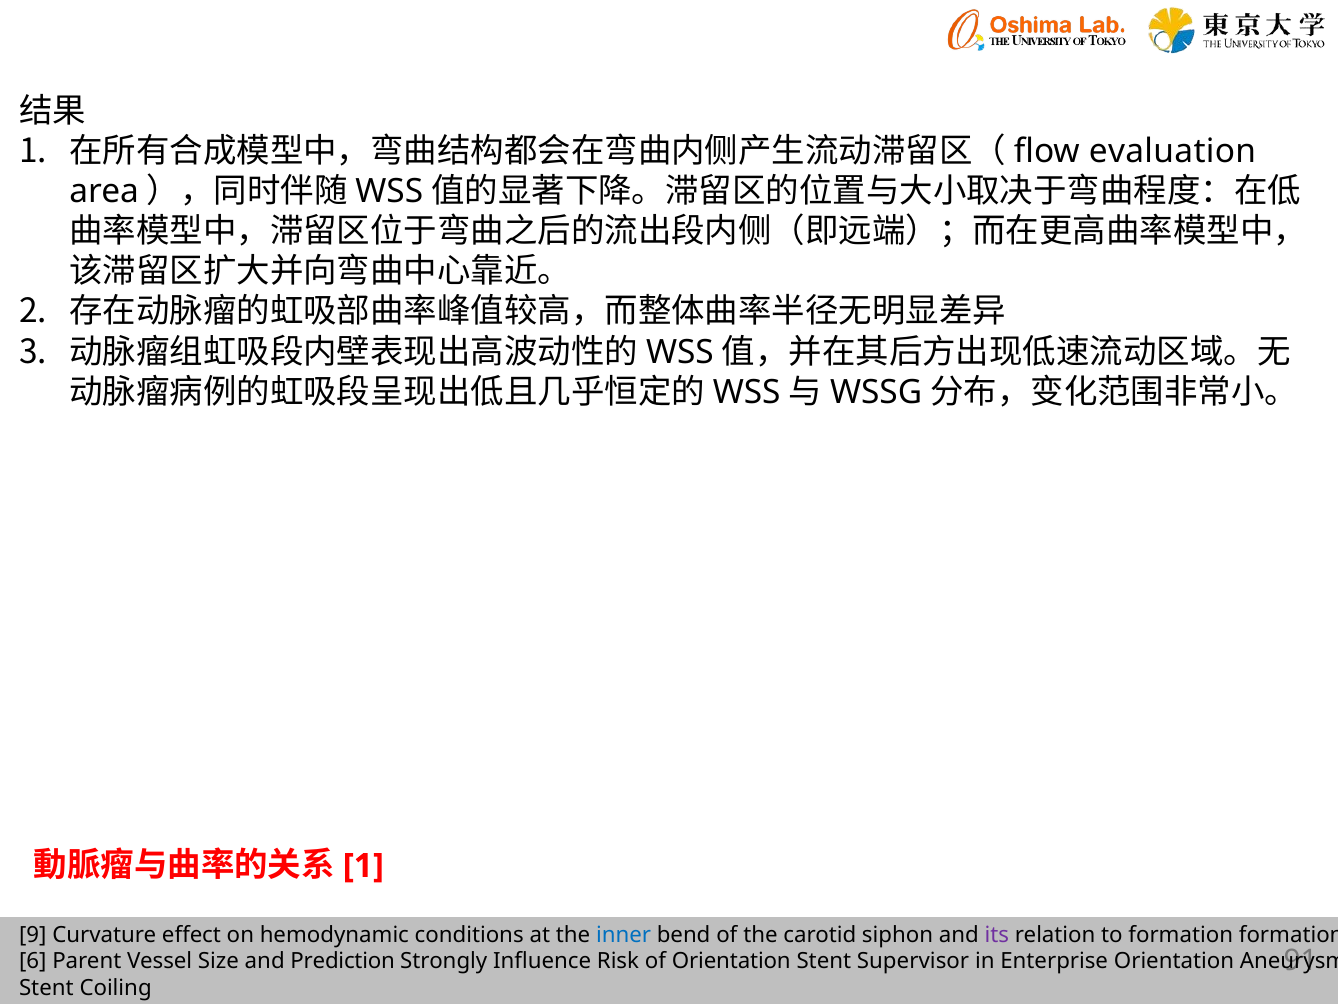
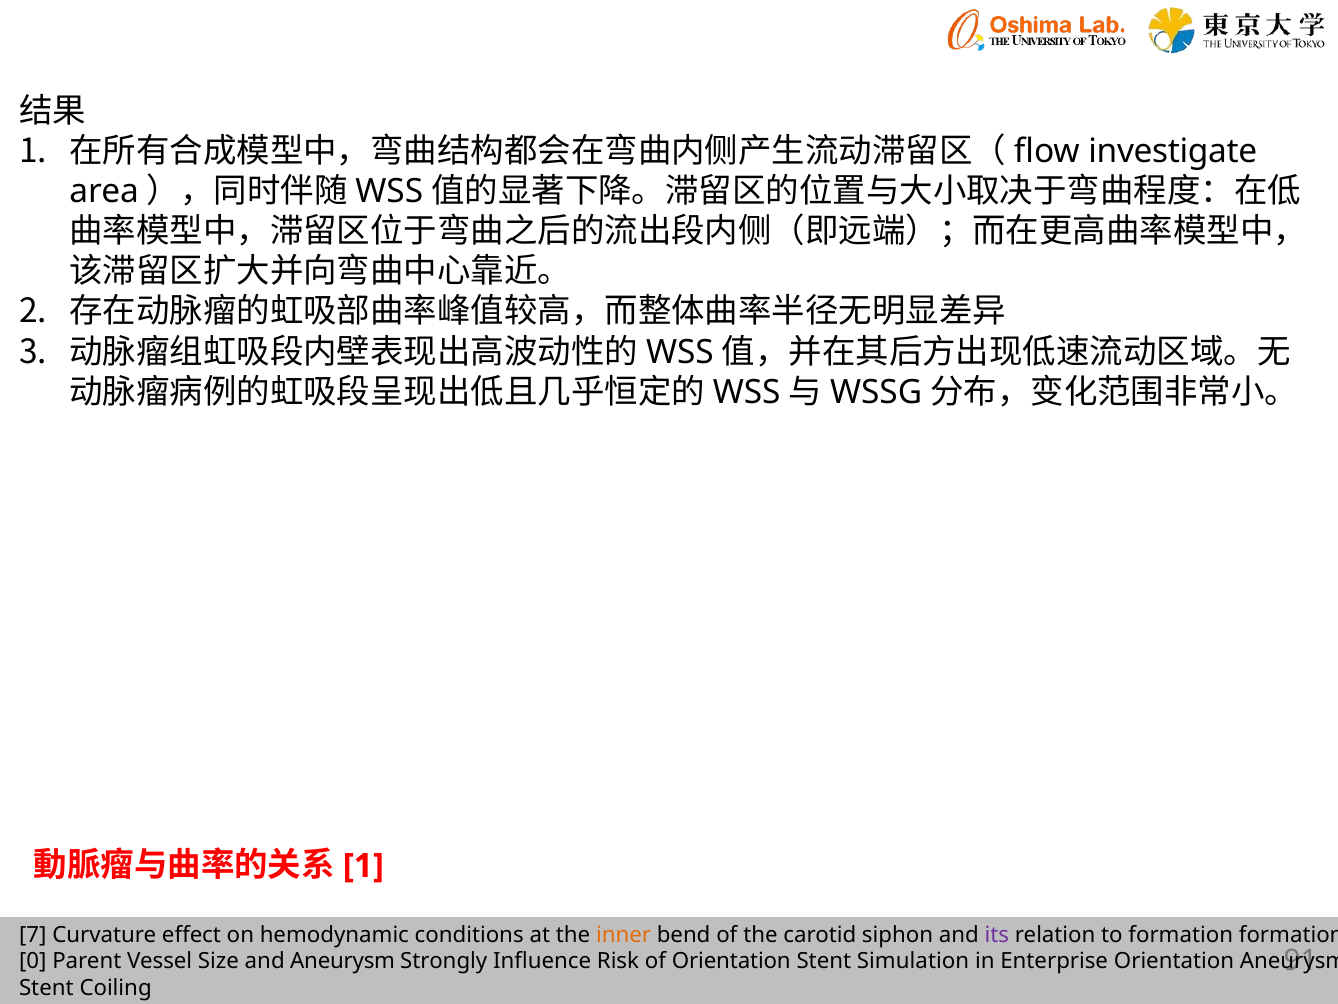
evaluation: evaluation -> investigate (1173, 151)
9: 9 -> 7 (33, 934)
inner colour: blue -> orange (624, 934)
6: 6 -> 0 (33, 961)
and Prediction: Prediction -> Aneurysm (343, 961)
Supervisor: Supervisor -> Simulation (913, 961)
